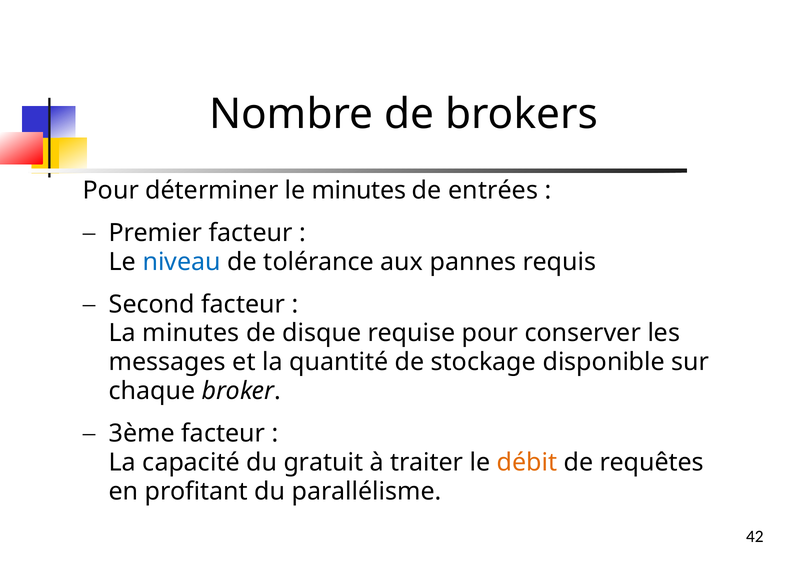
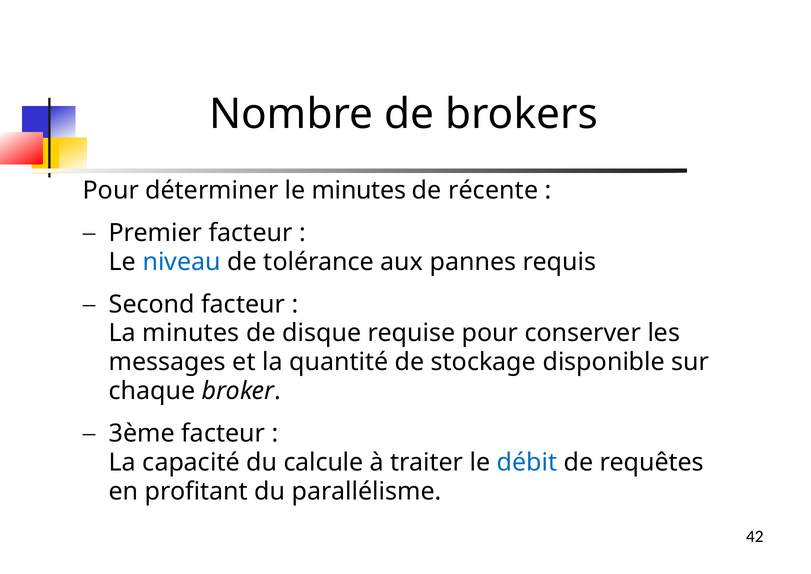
entrées: entrées -> récente (493, 190)
gratuit: gratuit -> calcule (323, 462)
débit colour: orange -> blue (527, 462)
